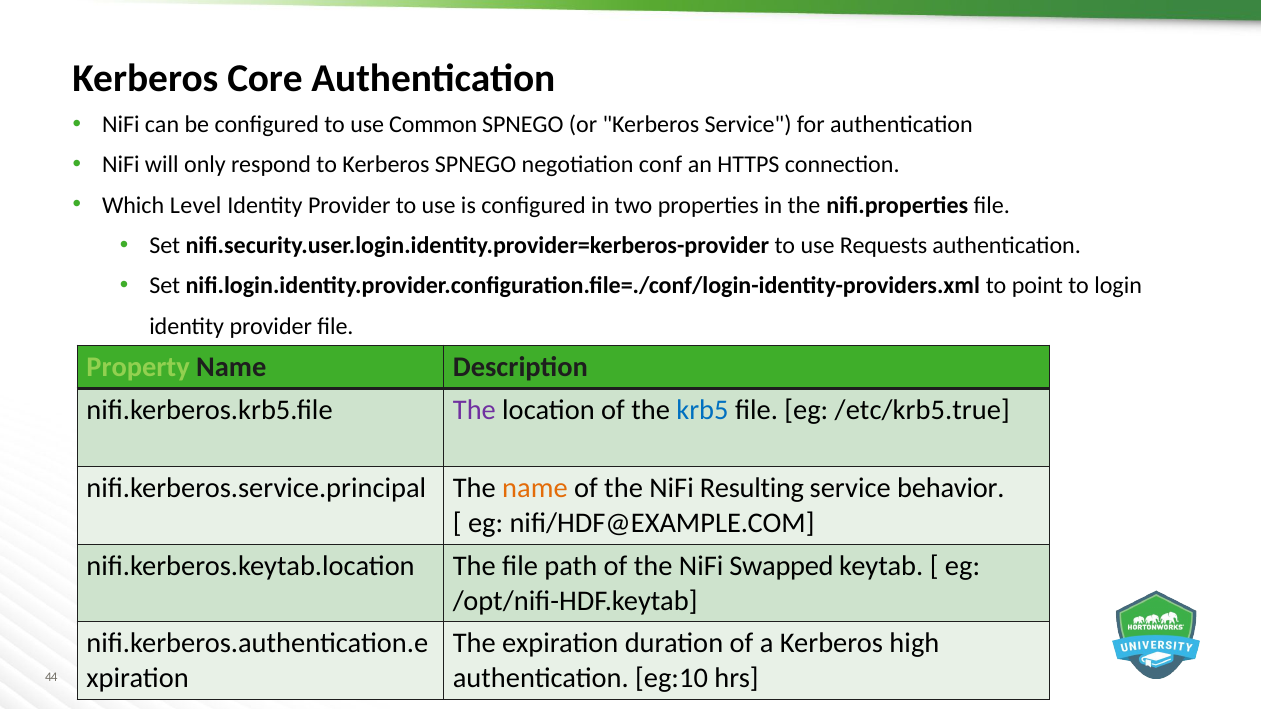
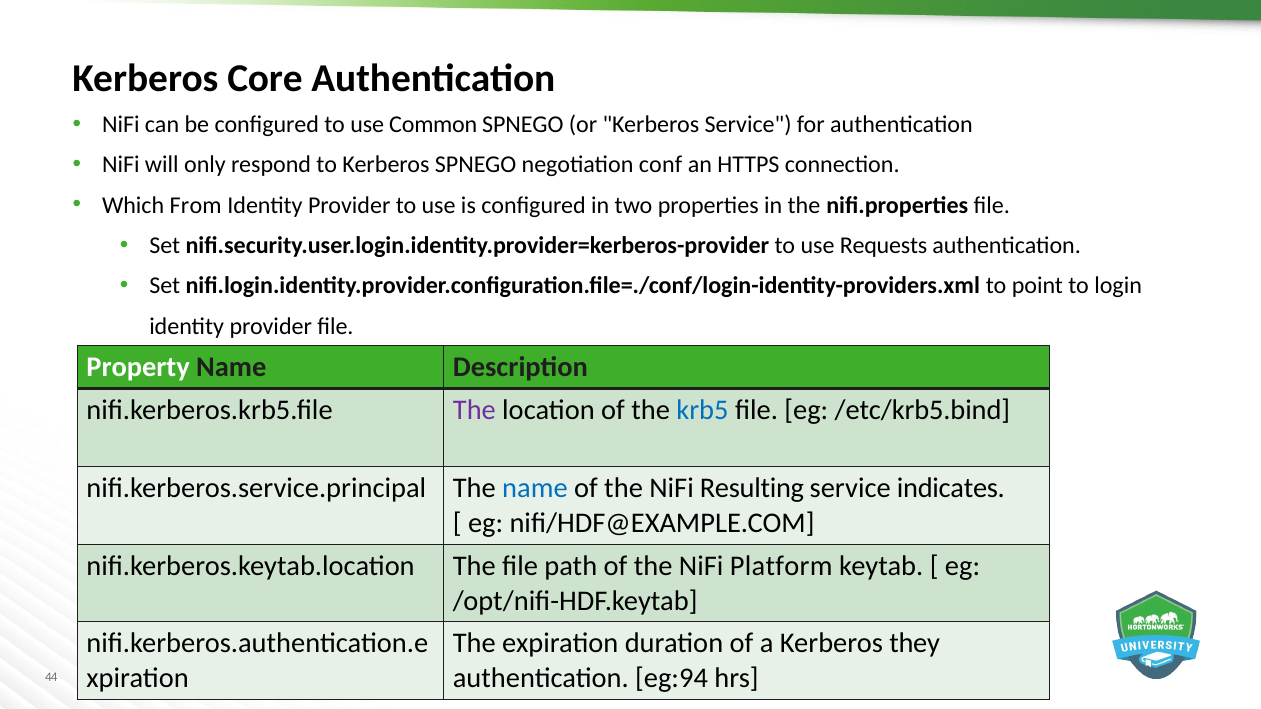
Level: Level -> From (196, 205)
Property colour: light green -> white (138, 367)
/etc/krb5.true: /etc/krb5.true -> /etc/krb5.bind (922, 411)
name colour: orange -> blue (535, 488)
behavior: behavior -> indicates (951, 488)
Swapped: Swapped -> Platform (781, 566)
high: high -> they (915, 644)
eg:10: eg:10 -> eg:94 (672, 679)
